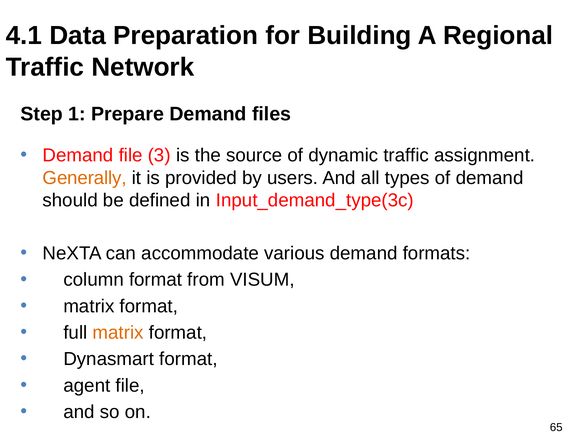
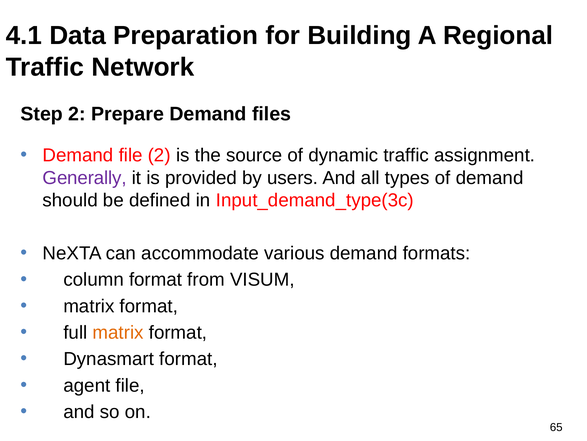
Step 1: 1 -> 2 (77, 114)
file 3: 3 -> 2 (159, 155)
Generally colour: orange -> purple (85, 178)
